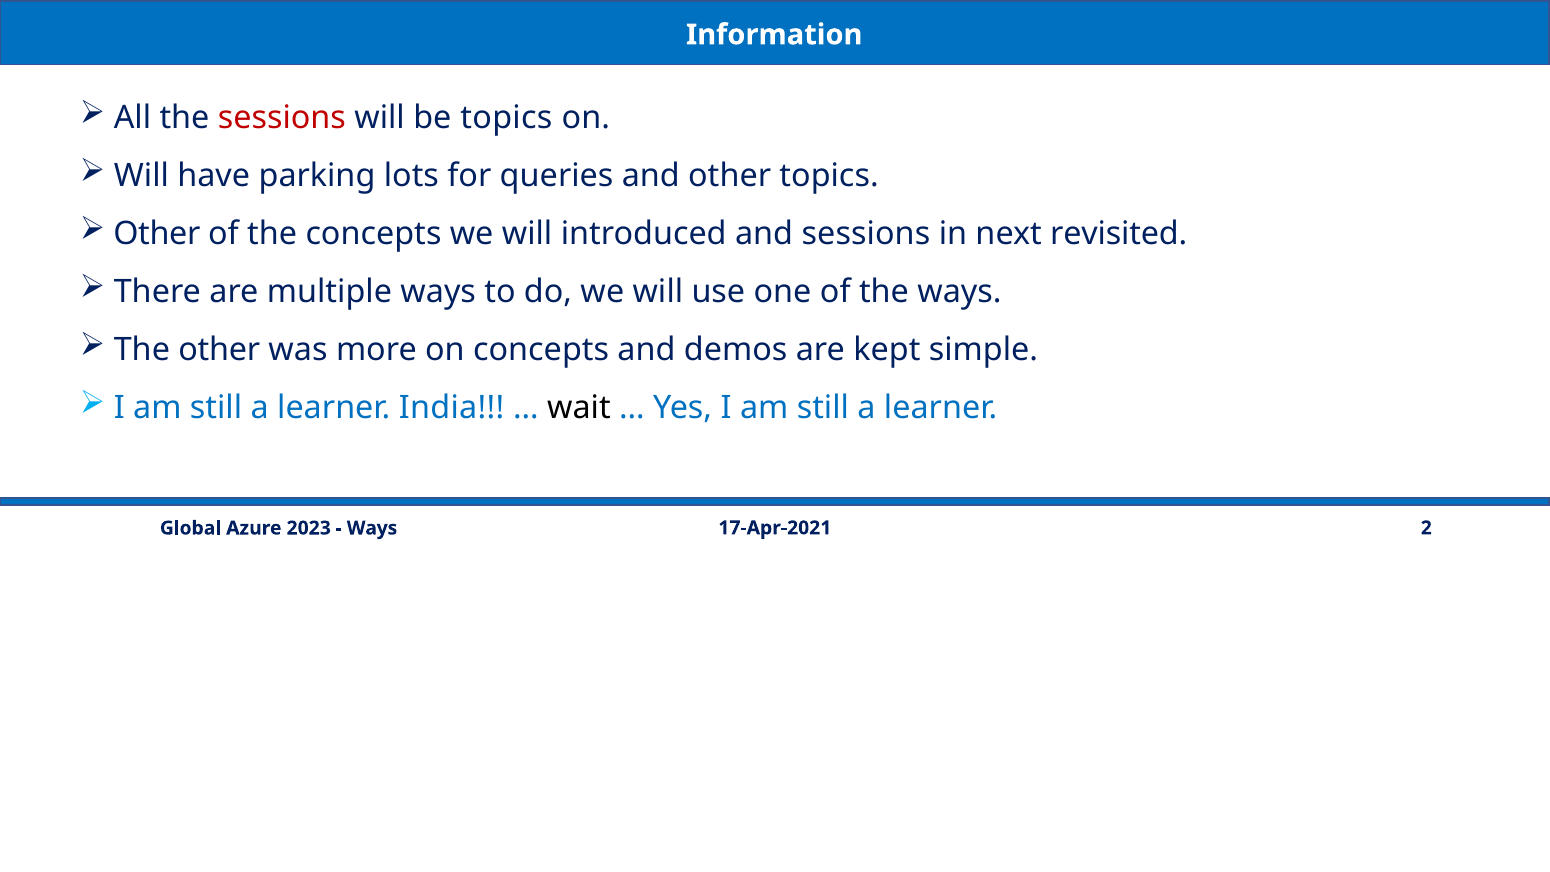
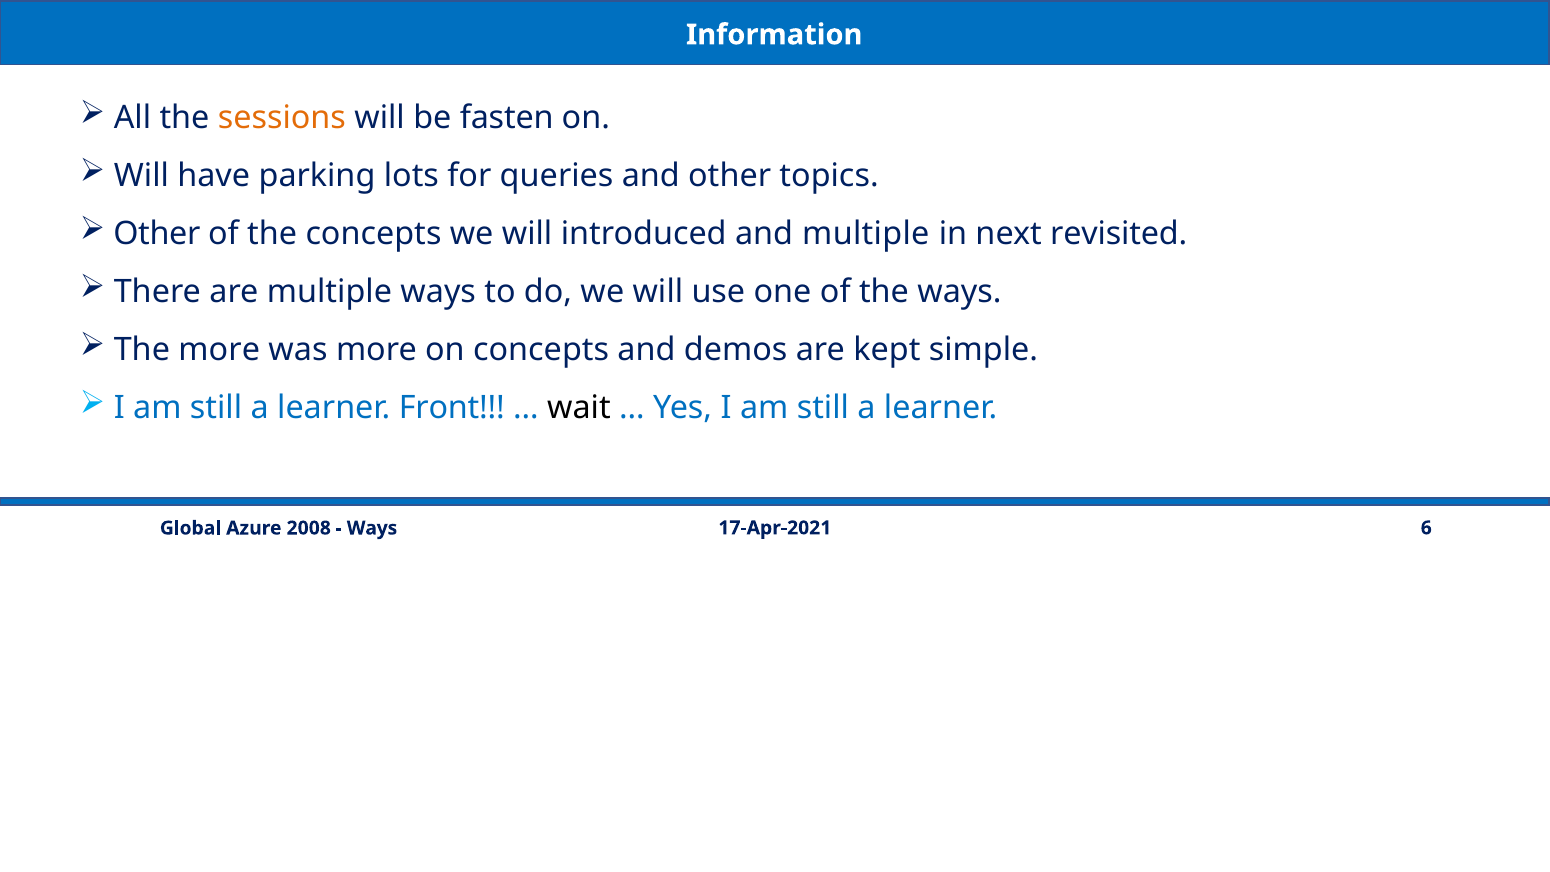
sessions colour: red -> orange (282, 118)
be topics: topics -> fasten (507, 118)
and sessions: sessions -> multiple (866, 234)
The other: other -> more (219, 350)
India: India -> Front (452, 408)
2: 2 -> 6 (1426, 528)
2023: 2023 -> 2008 (309, 528)
